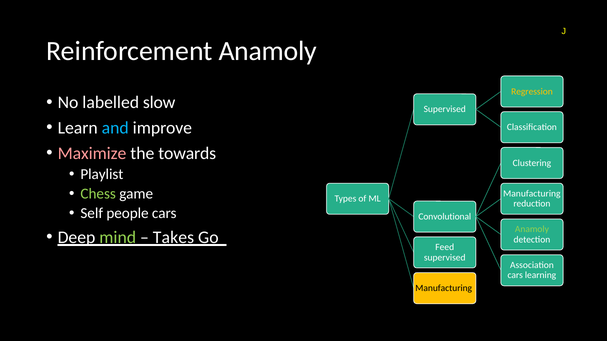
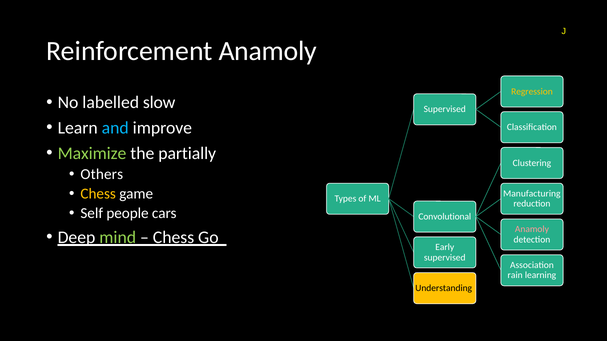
Maximize colour: pink -> light green (92, 153)
towards: towards -> partially (187, 153)
Playlist: Playlist -> Others (102, 174)
Chess colour: light green -> yellow (98, 194)
Anamoly colour: light green -> pink (532, 230)
Takes: Takes -> Chess (174, 238)
Feed: Feed -> Early (445, 248)
cars: cars -> rain (515, 276)
Manufacturing: Manufacturing -> Understanding (444, 288)
